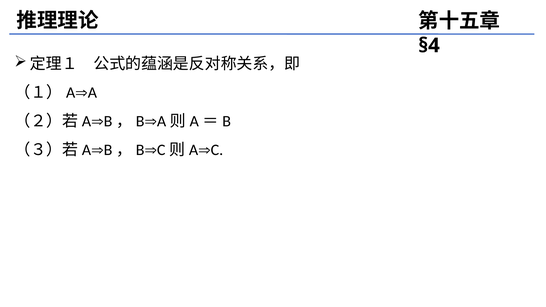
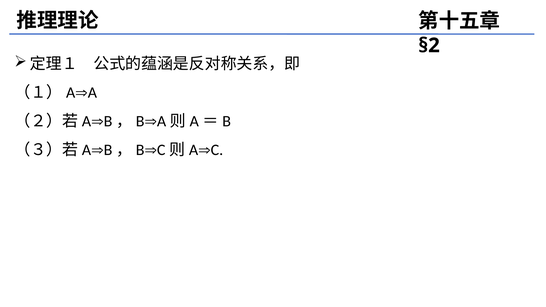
§4: §4 -> §2 (429, 45)
